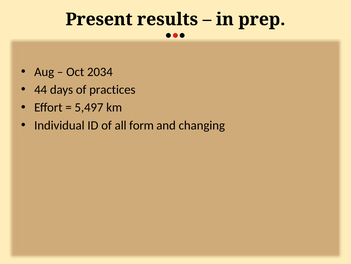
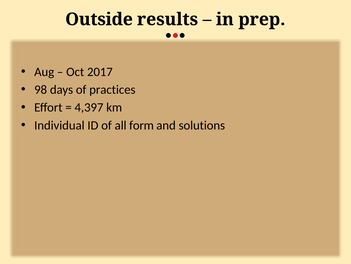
Present: Present -> Outside (99, 19)
2034: 2034 -> 2017 (100, 72)
44: 44 -> 98 (41, 89)
5,497: 5,497 -> 4,397 (89, 107)
changing: changing -> solutions (202, 125)
